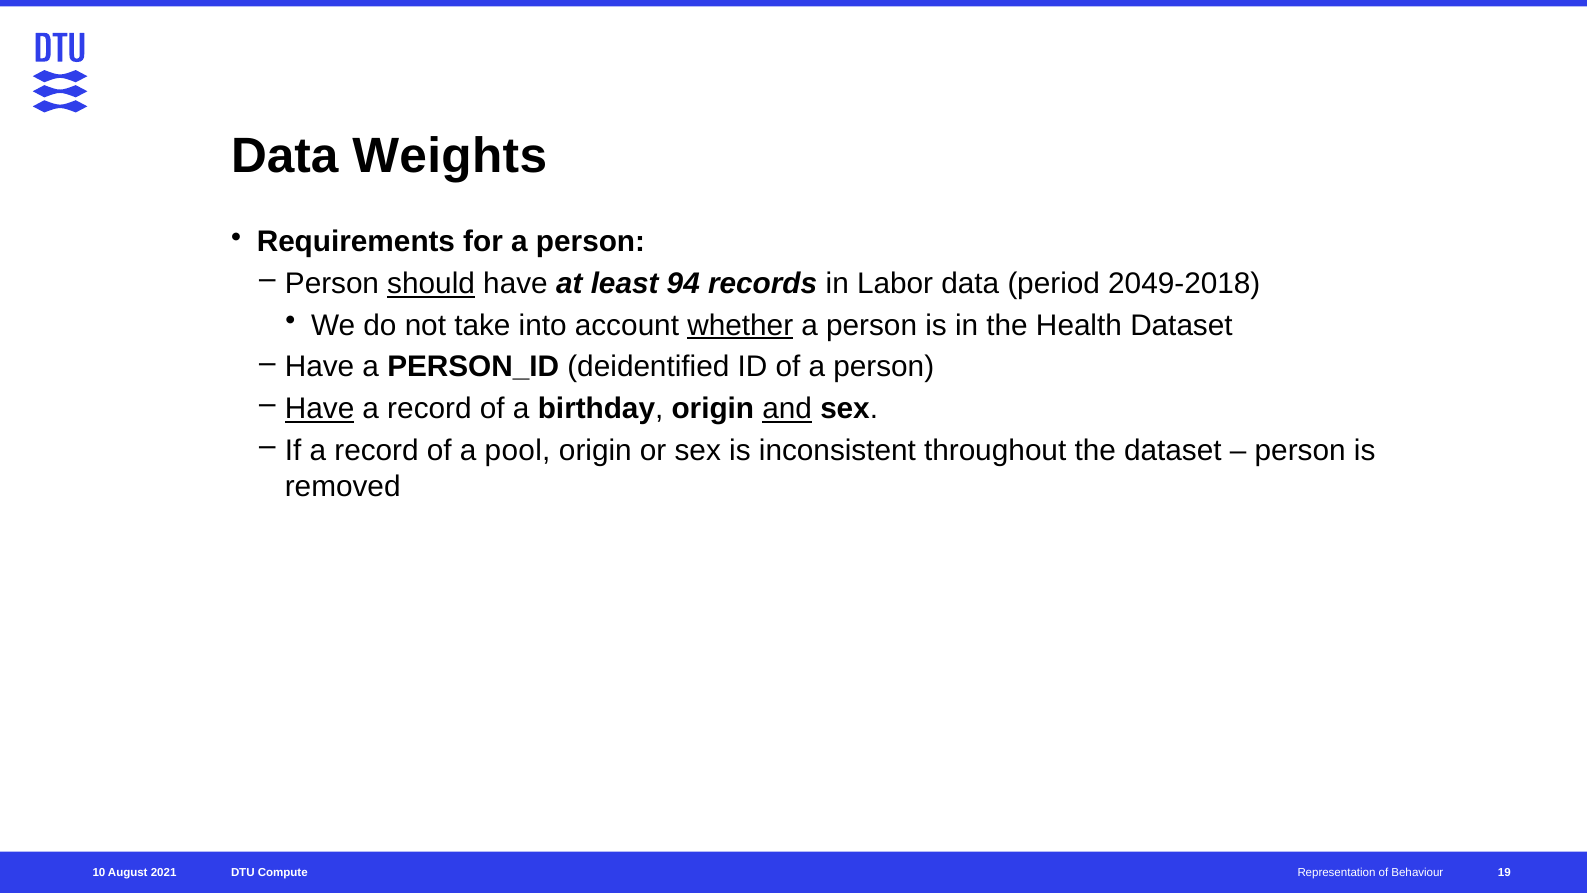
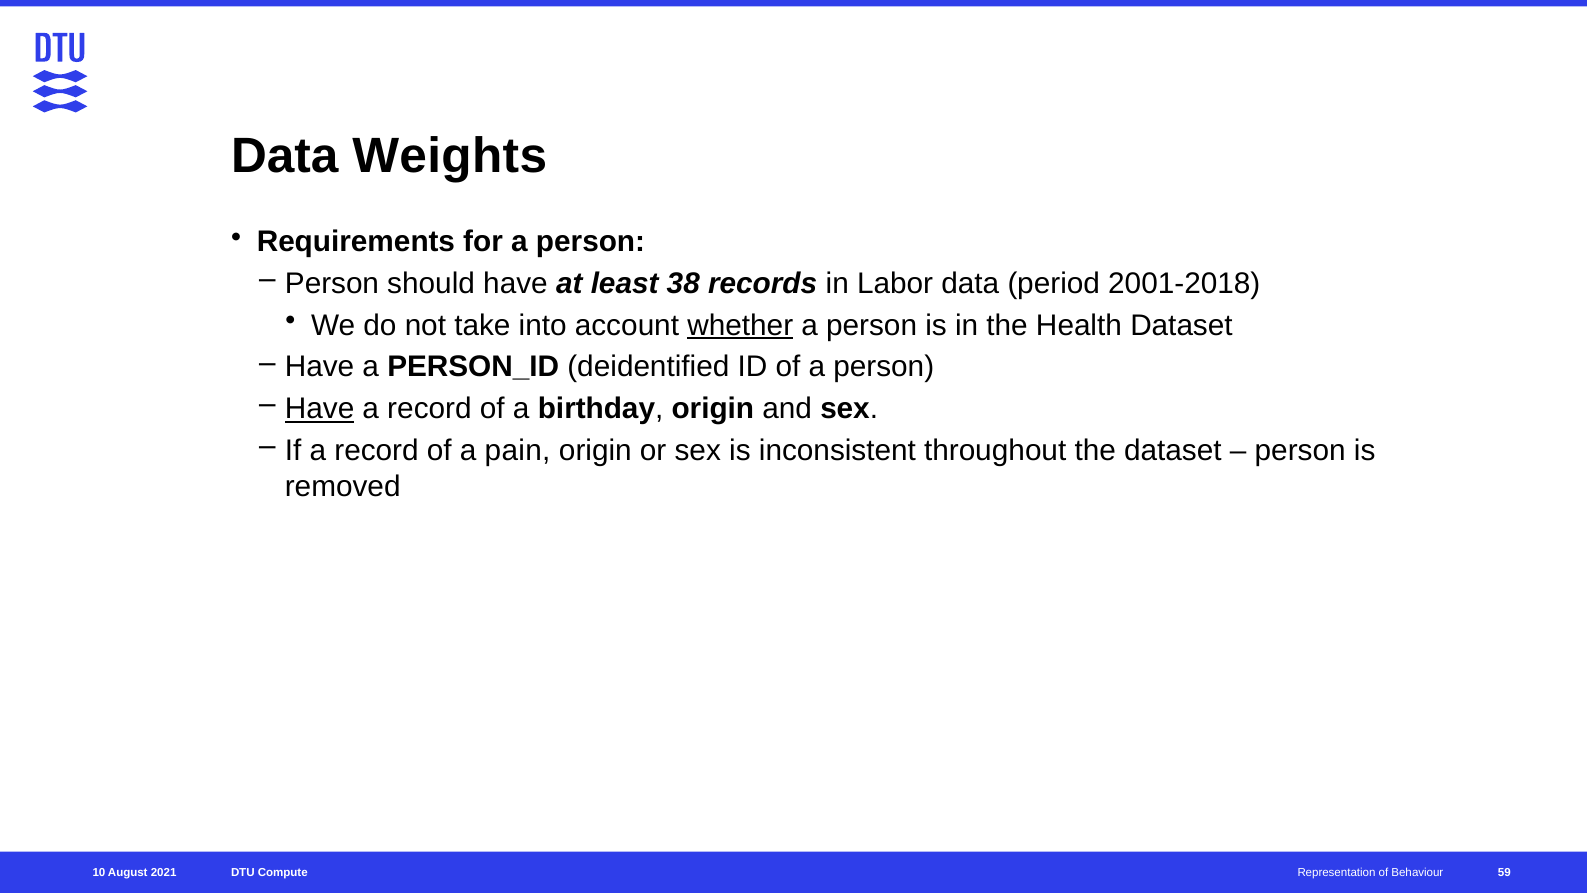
should underline: present -> none (431, 284)
94: 94 -> 38 (683, 284)
2049-2018: 2049-2018 -> 2001-2018 (1184, 284)
and underline: present -> none (787, 409)
pool: pool -> pain (518, 450)
19: 19 -> 59 (1504, 873)
